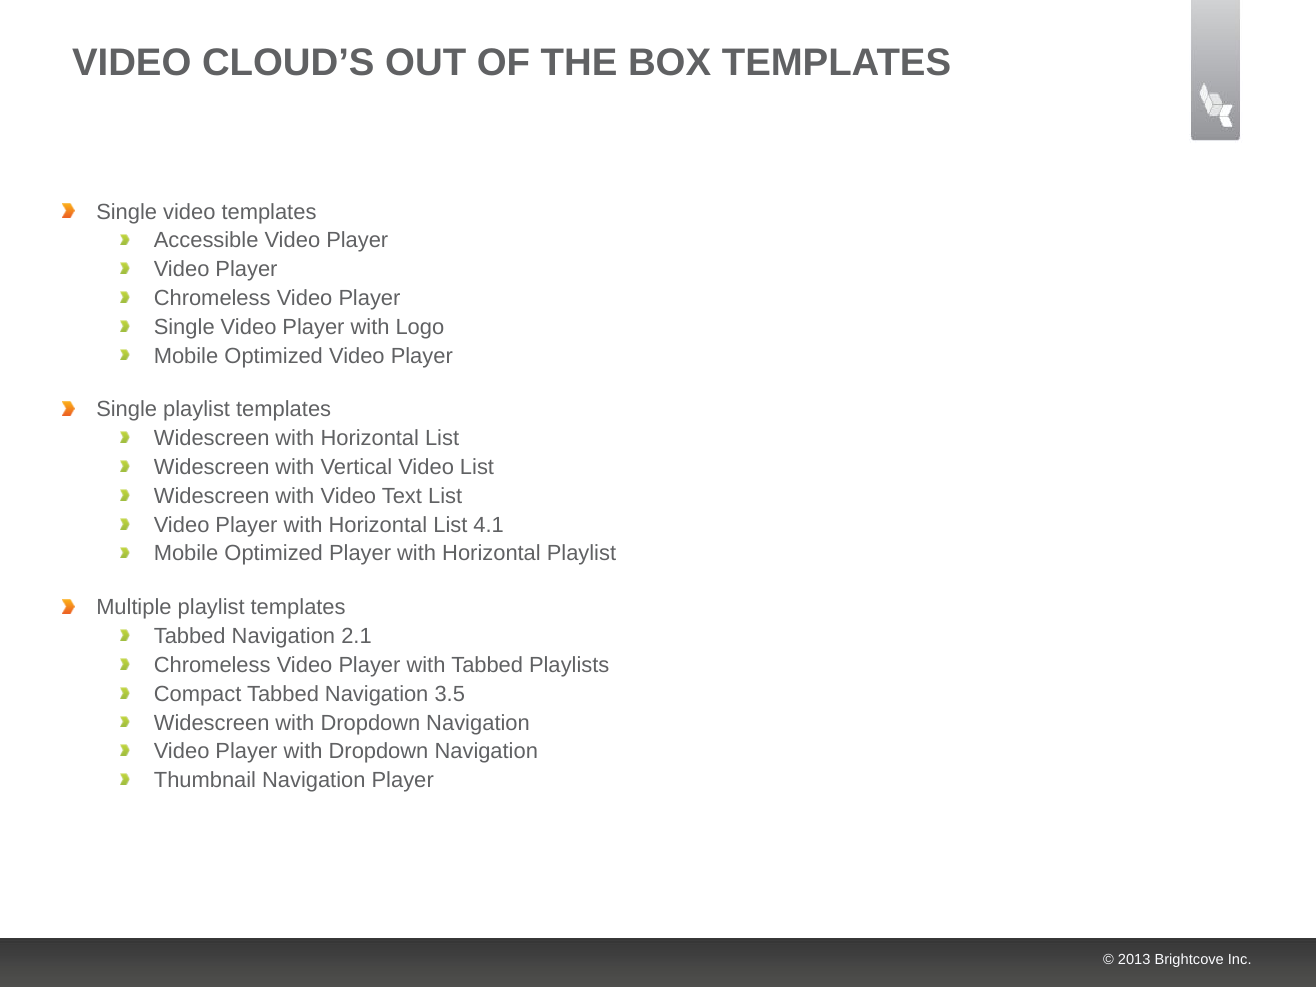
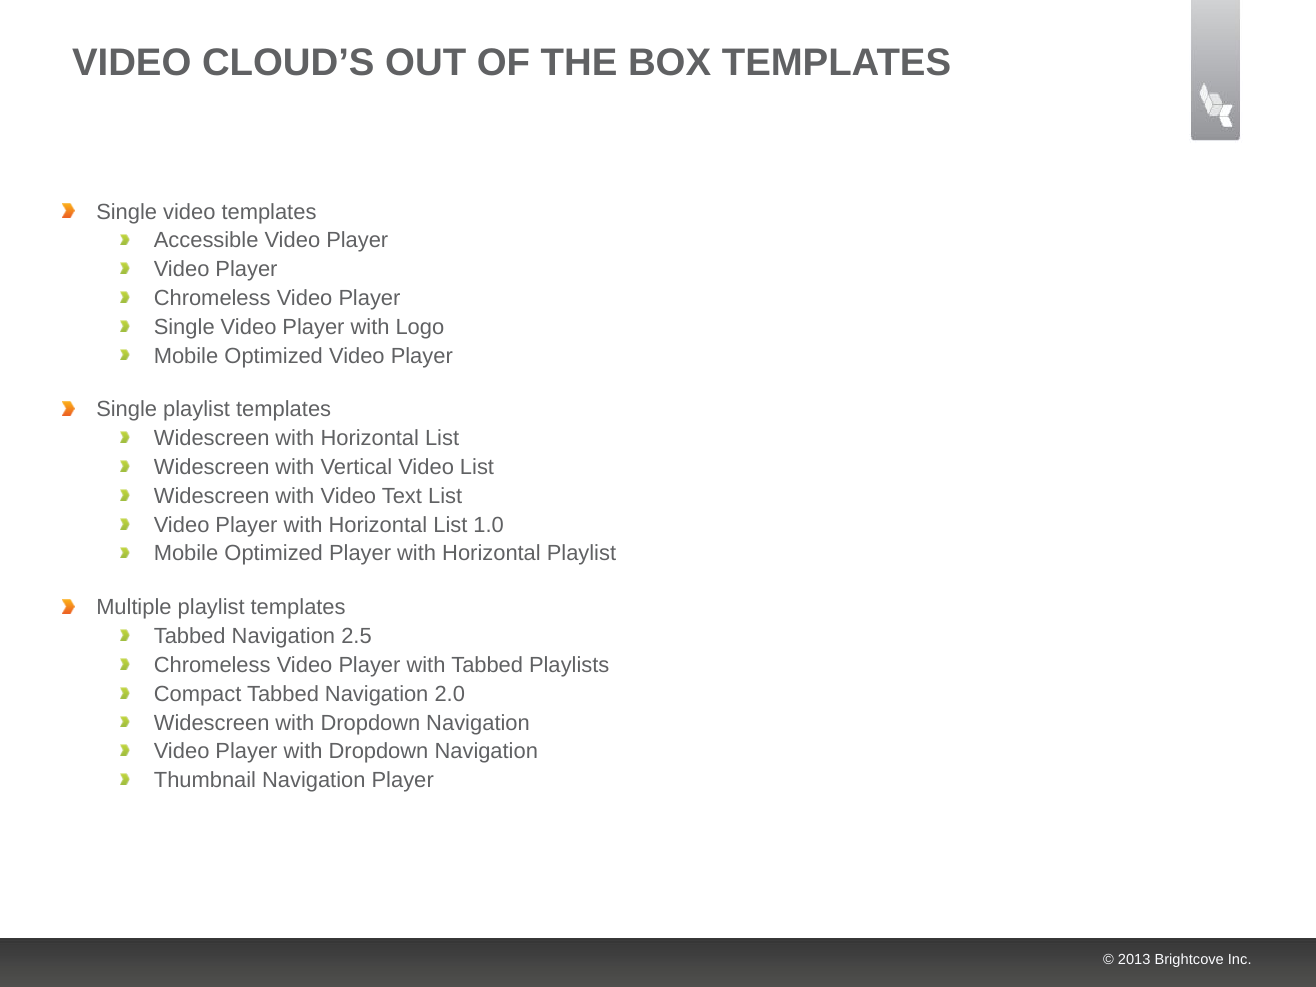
4.1: 4.1 -> 1.0 (489, 525)
2.1: 2.1 -> 2.5 (357, 636)
3.5: 3.5 -> 2.0 (450, 694)
